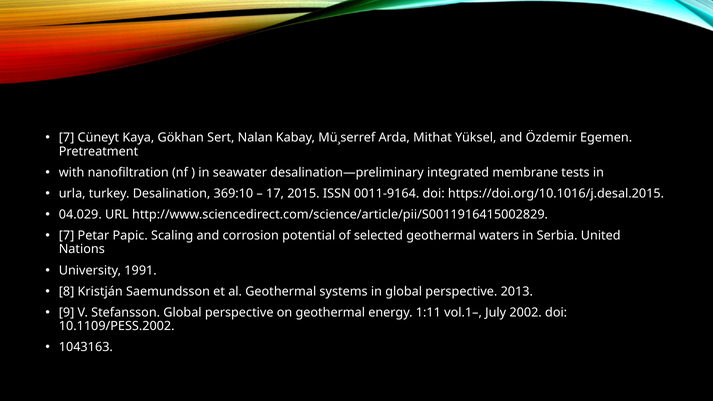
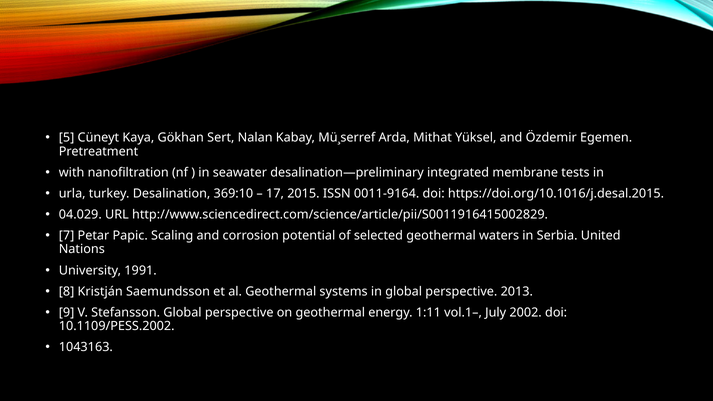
7: 7 -> 5 (67, 138)
